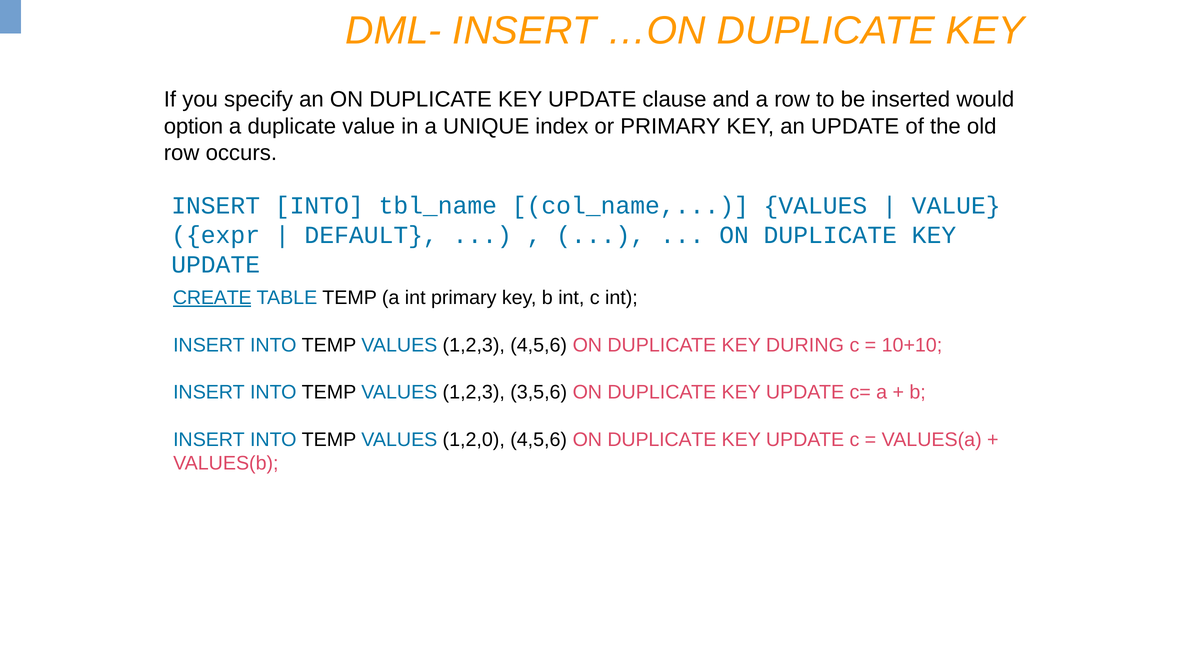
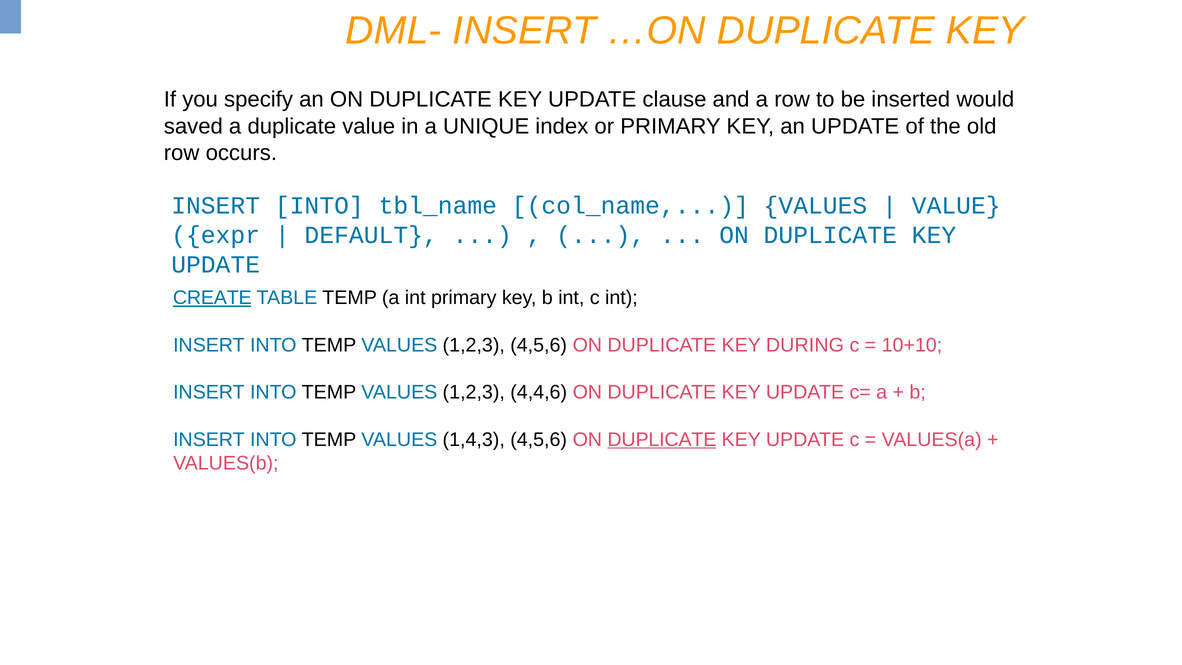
option: option -> saved (193, 126)
3,5,6: 3,5,6 -> 4,4,6 (539, 392)
1,2,0: 1,2,0 -> 1,4,3 (474, 440)
DUPLICATE underline: none -> present (662, 440)
